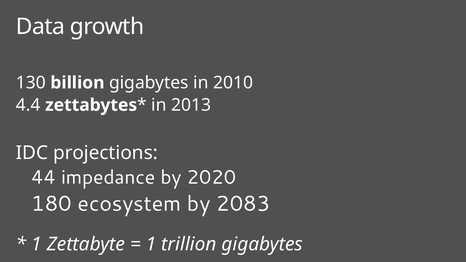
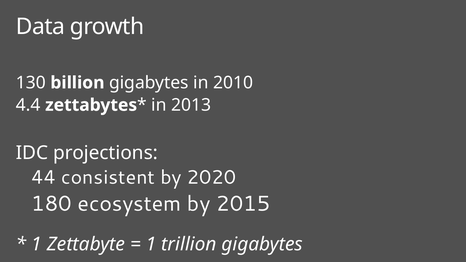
impedance: impedance -> consistent (108, 178)
2083: 2083 -> 2015 (243, 204)
